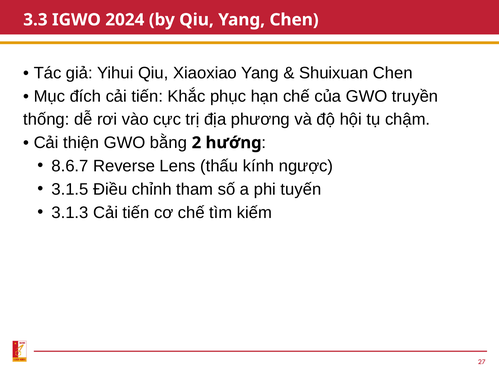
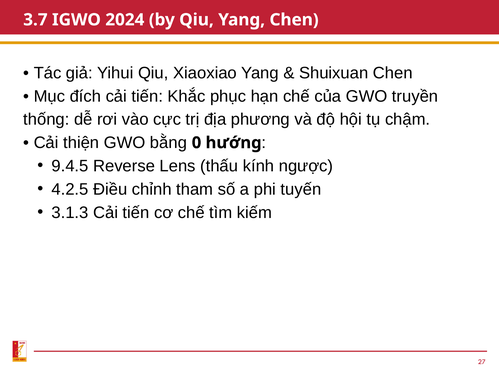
3.3: 3.3 -> 3.7 (35, 20)
2: 2 -> 0 (196, 143)
8.6.7: 8.6.7 -> 9.4.5 (70, 166)
3.1.5: 3.1.5 -> 4.2.5 (70, 189)
